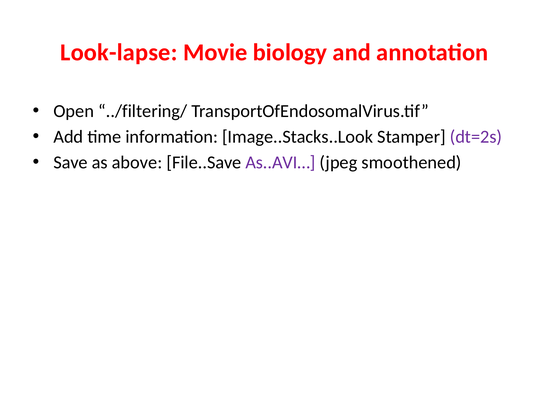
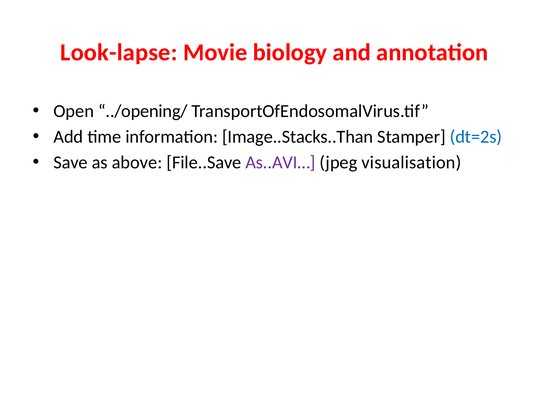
../filtering/: ../filtering/ -> ../opening/ (143, 111)
Image..Stacks..Look: Image..Stacks..Look -> Image..Stacks..Than (298, 137)
dt=2s colour: purple -> blue (476, 137)
smoothened: smoothened -> visualisation (411, 162)
